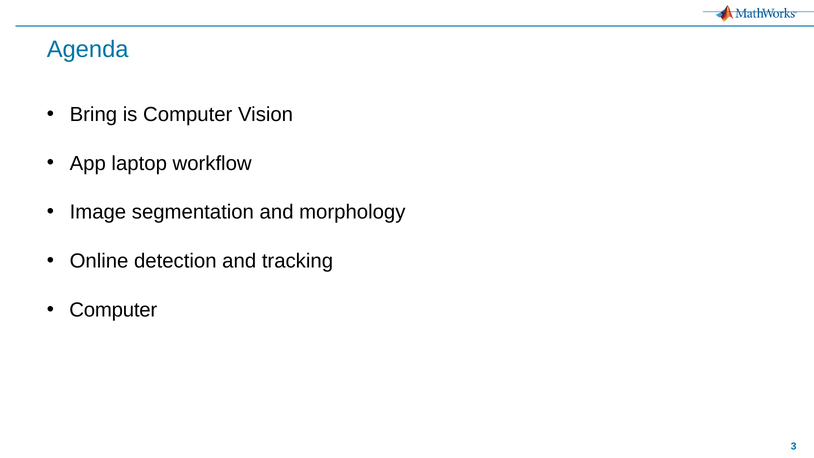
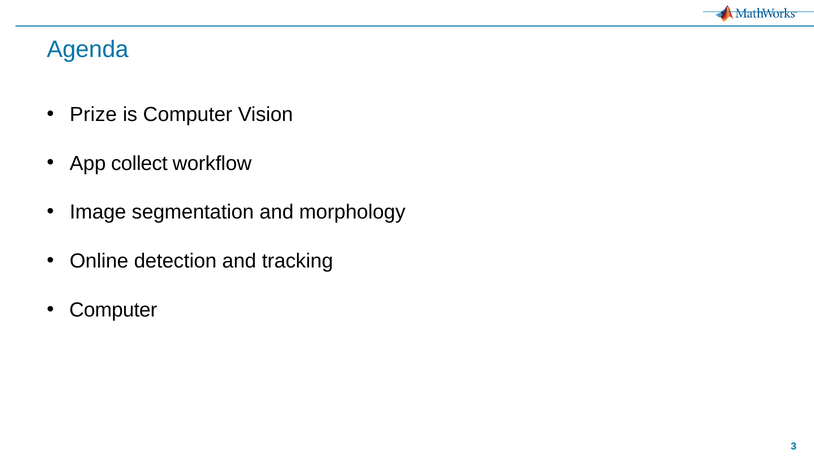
Bring: Bring -> Prize (93, 114)
laptop: laptop -> collect (139, 163)
